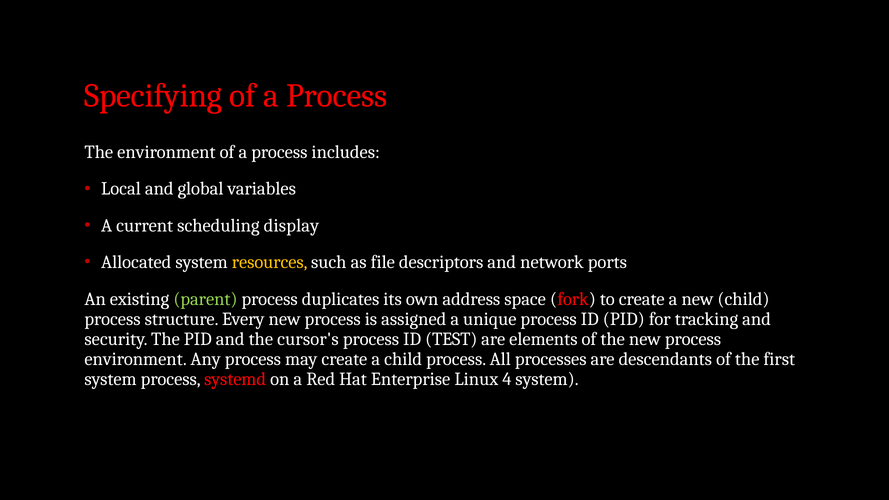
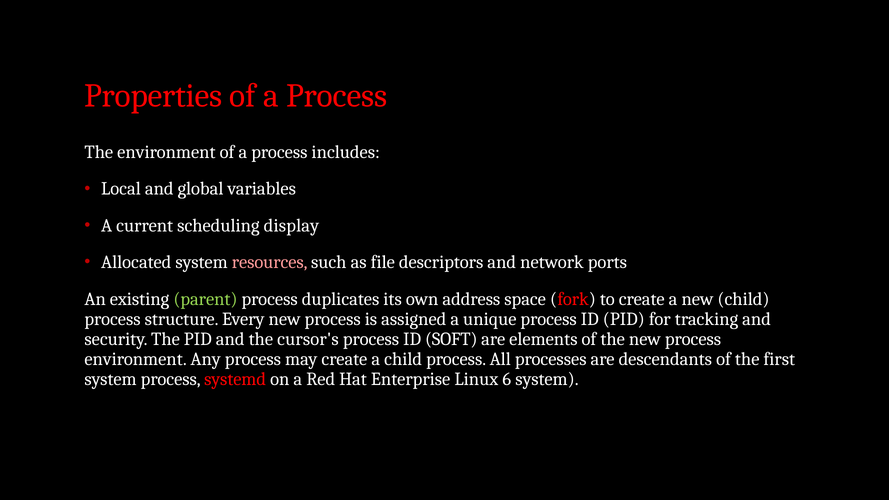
Specifying: Specifying -> Properties (153, 96)
resources colour: yellow -> pink (270, 262)
TEST: TEST -> SOFT (451, 339)
4: 4 -> 6 (507, 379)
